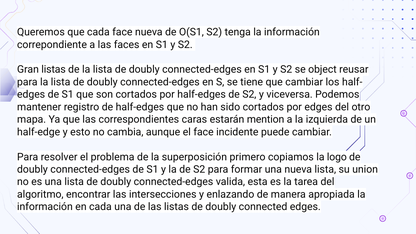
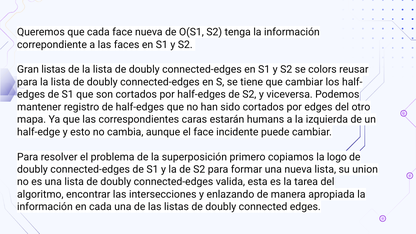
object: object -> colors (322, 70)
mention: mention -> humans (266, 119)
